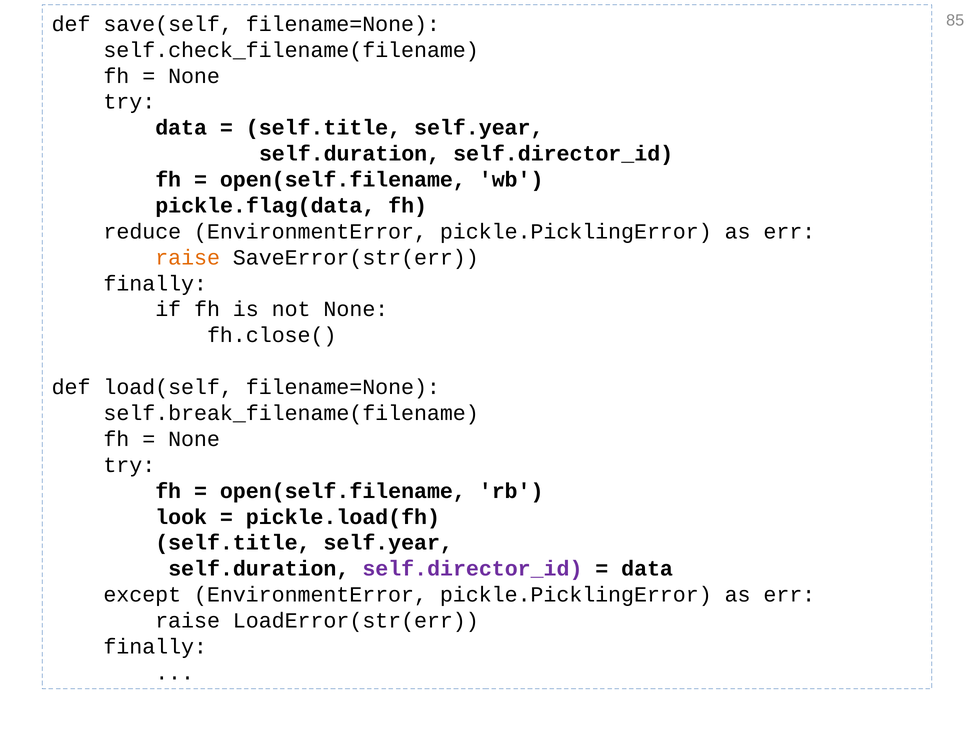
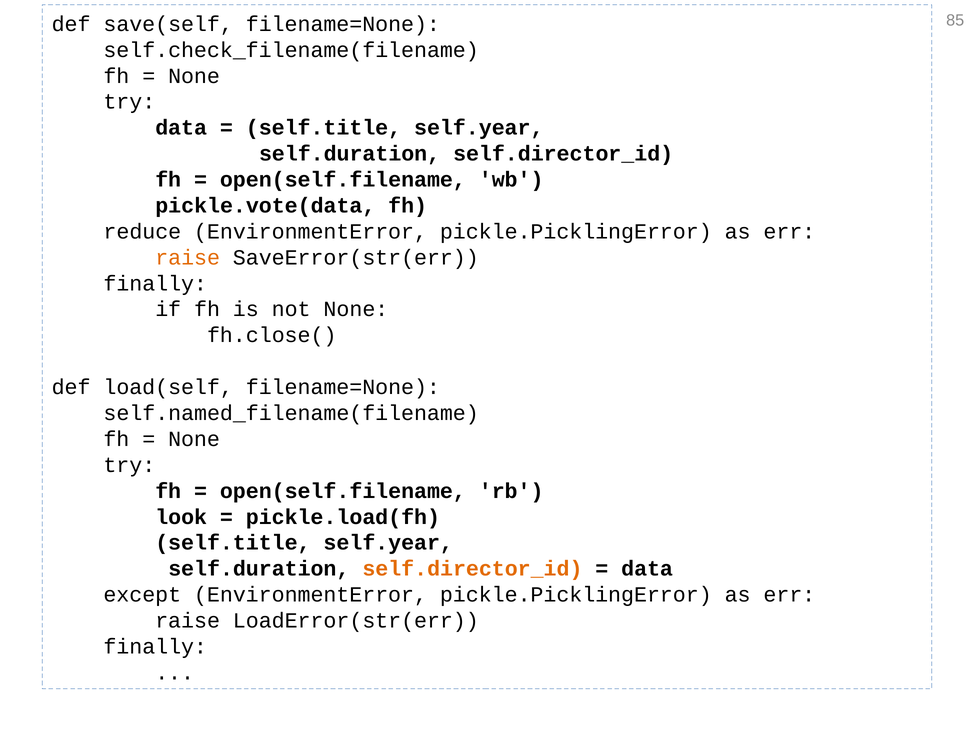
pickle.flag(data: pickle.flag(data -> pickle.vote(data (265, 206)
self.break_filename(filename: self.break_filename(filename -> self.named_filename(filename (291, 413)
self.director_id colour: purple -> orange (472, 569)
